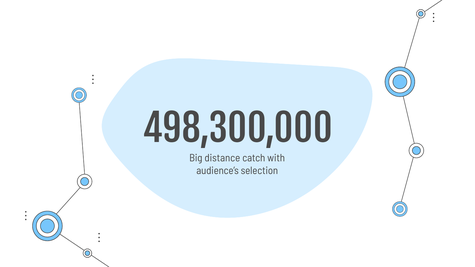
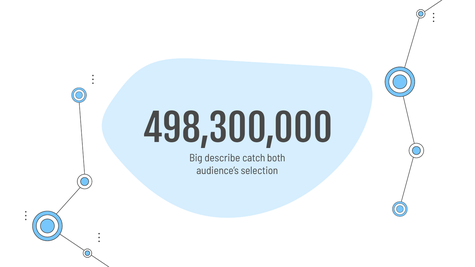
distance: distance -> describe (222, 158)
with: with -> both (276, 158)
